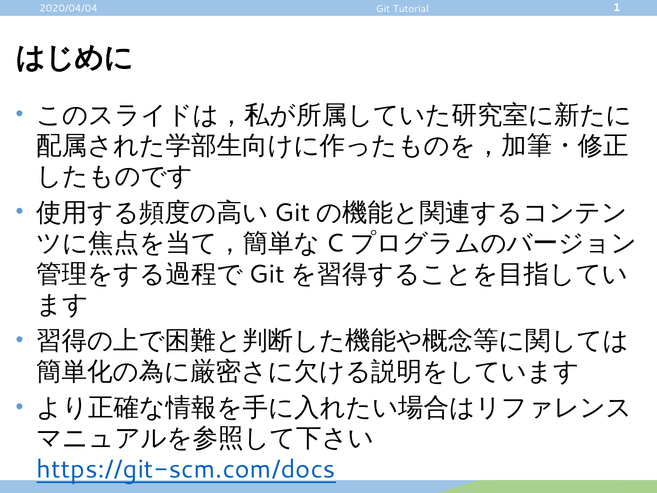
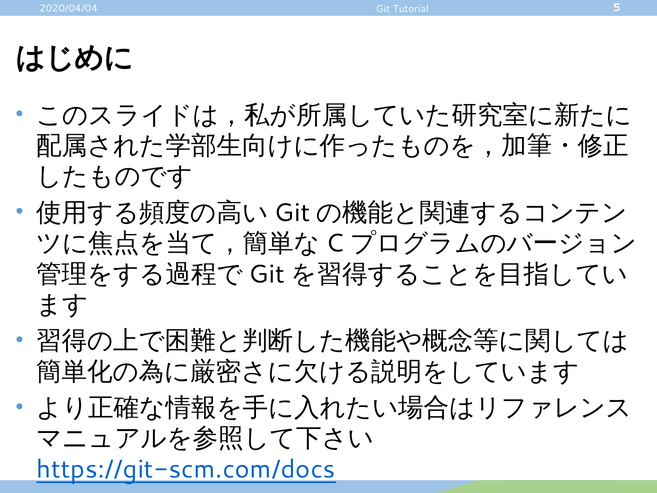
1: 1 -> 5 (617, 8)
